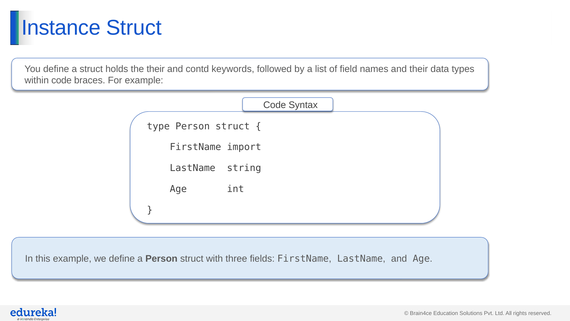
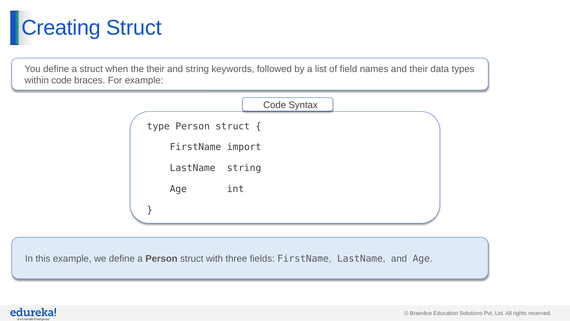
Instance: Instance -> Creating (61, 28)
holds: holds -> when (117, 69)
and contd: contd -> string (197, 69)
